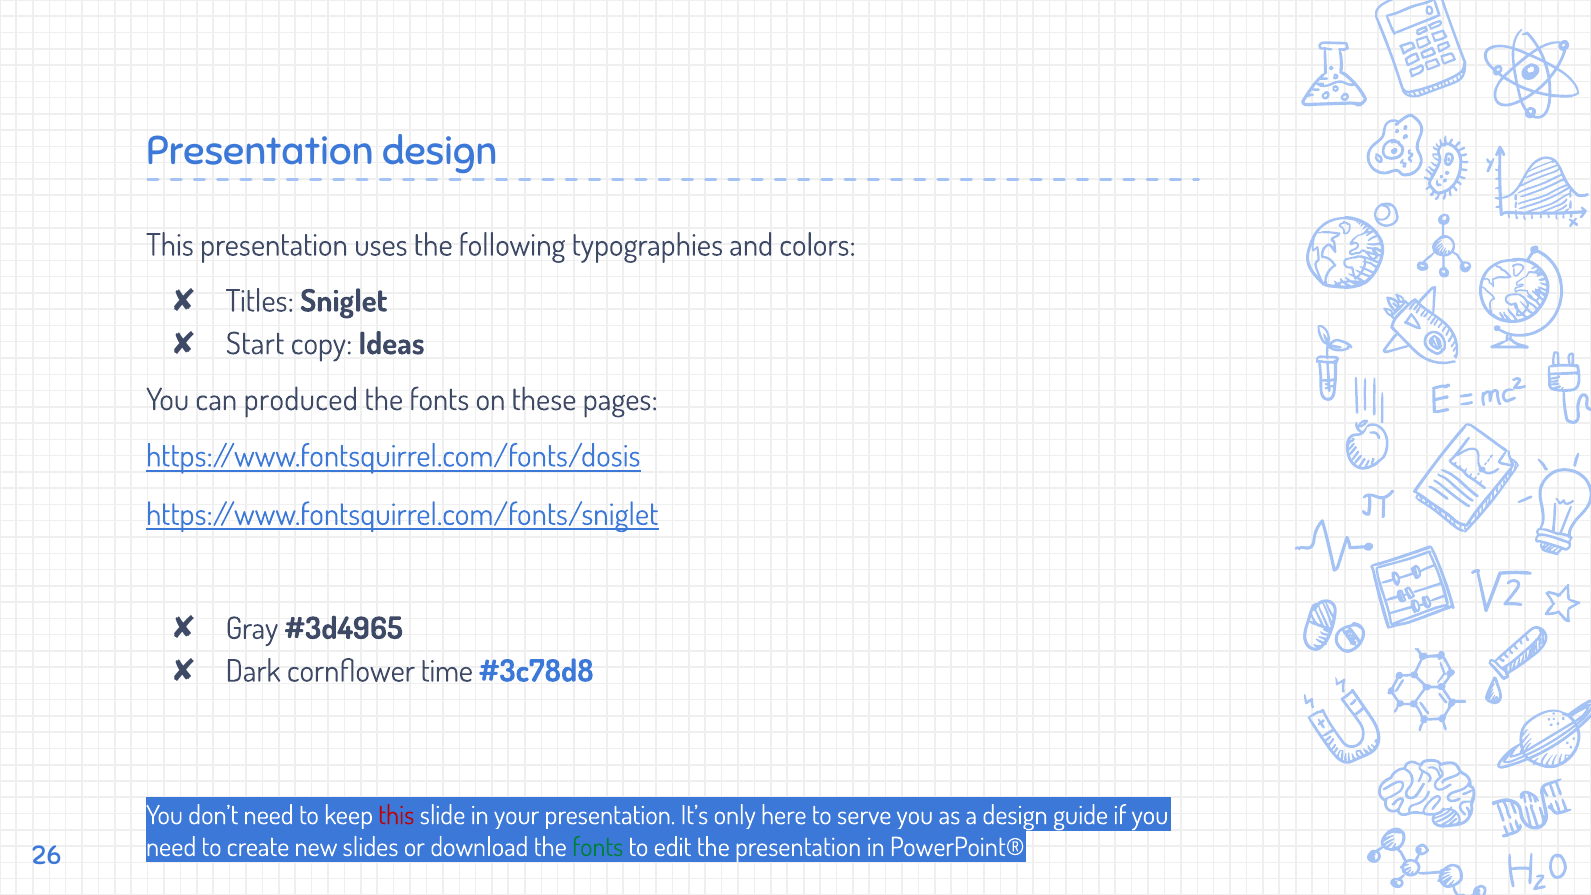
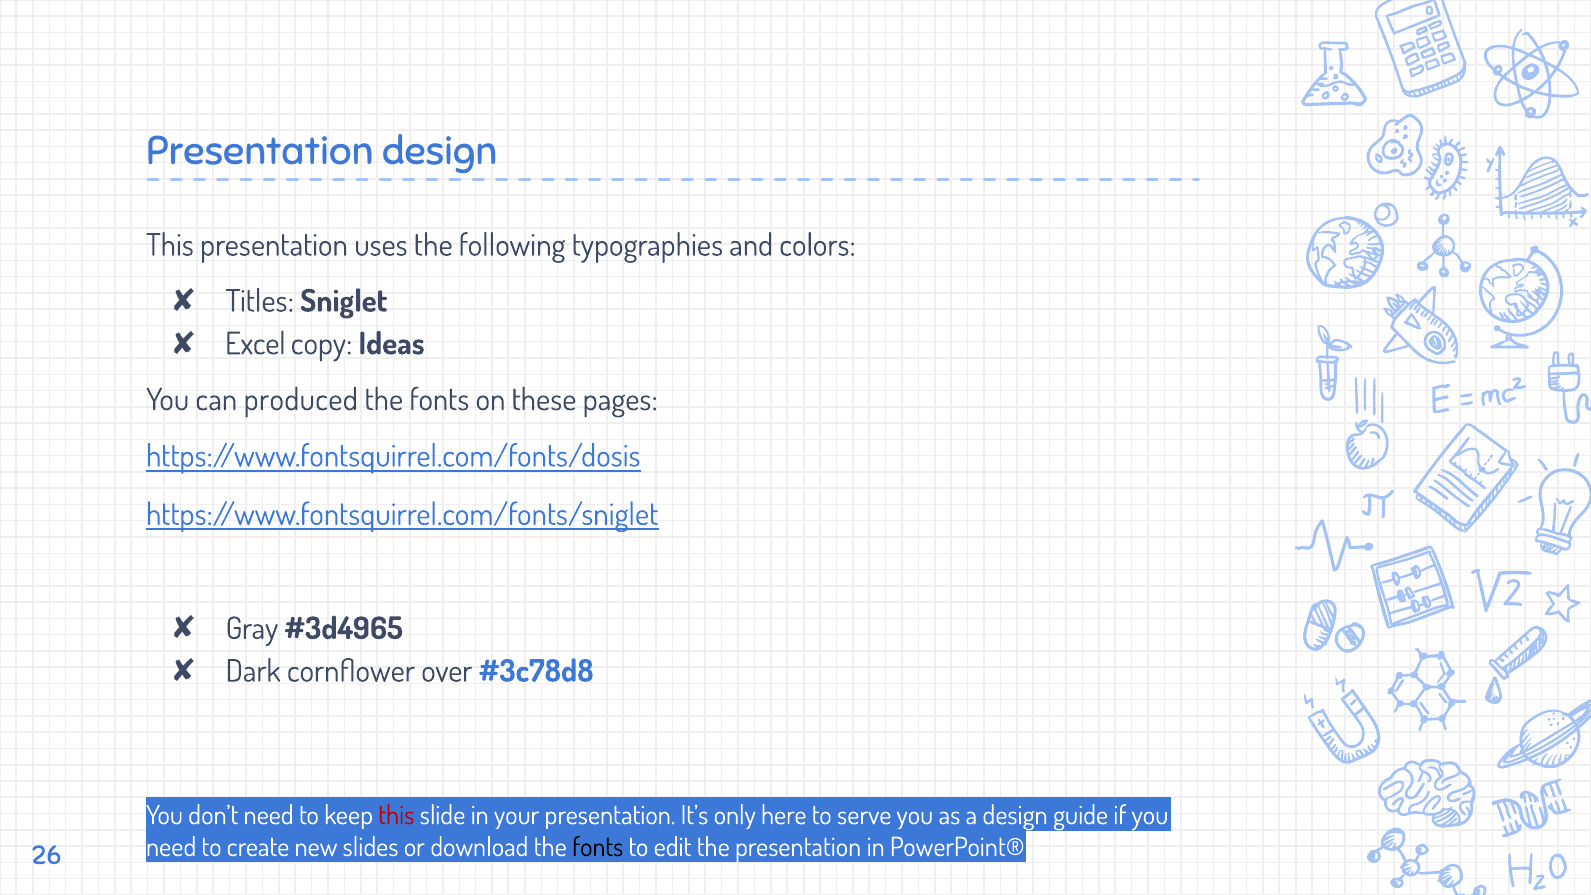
Start: Start -> Excel (255, 344)
time: time -> over (447, 671)
fonts colour: green -> black (598, 847)
